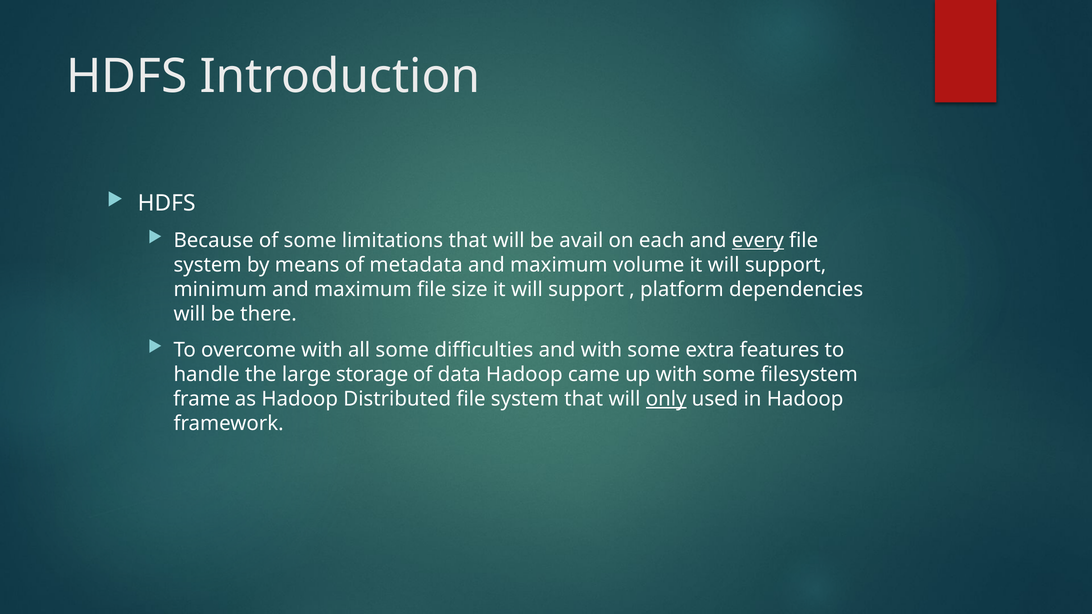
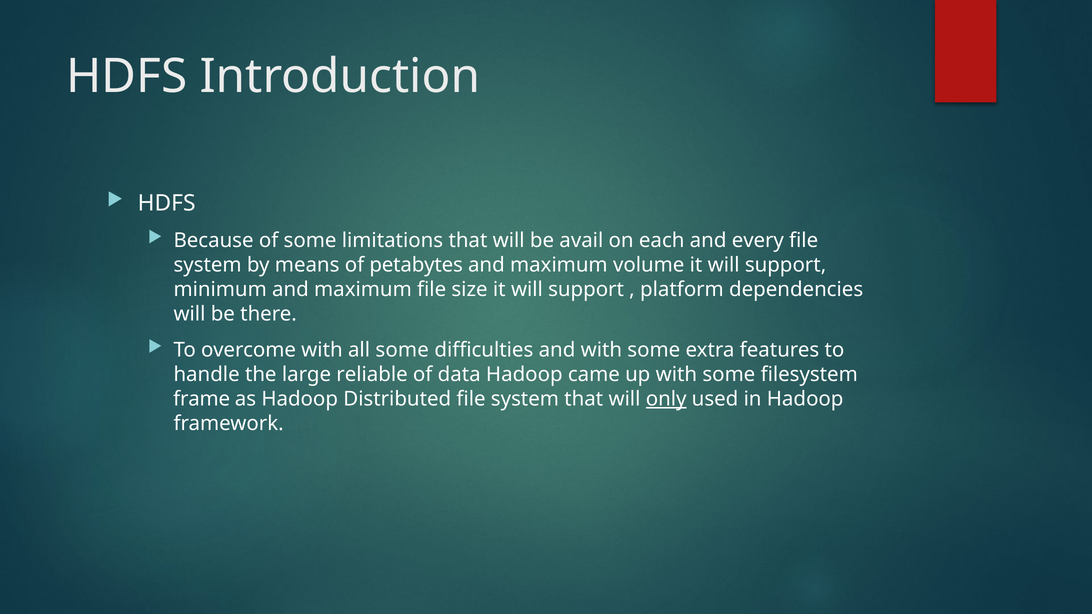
every underline: present -> none (758, 240)
metadata: metadata -> petabytes (416, 265)
storage: storage -> reliable (372, 375)
